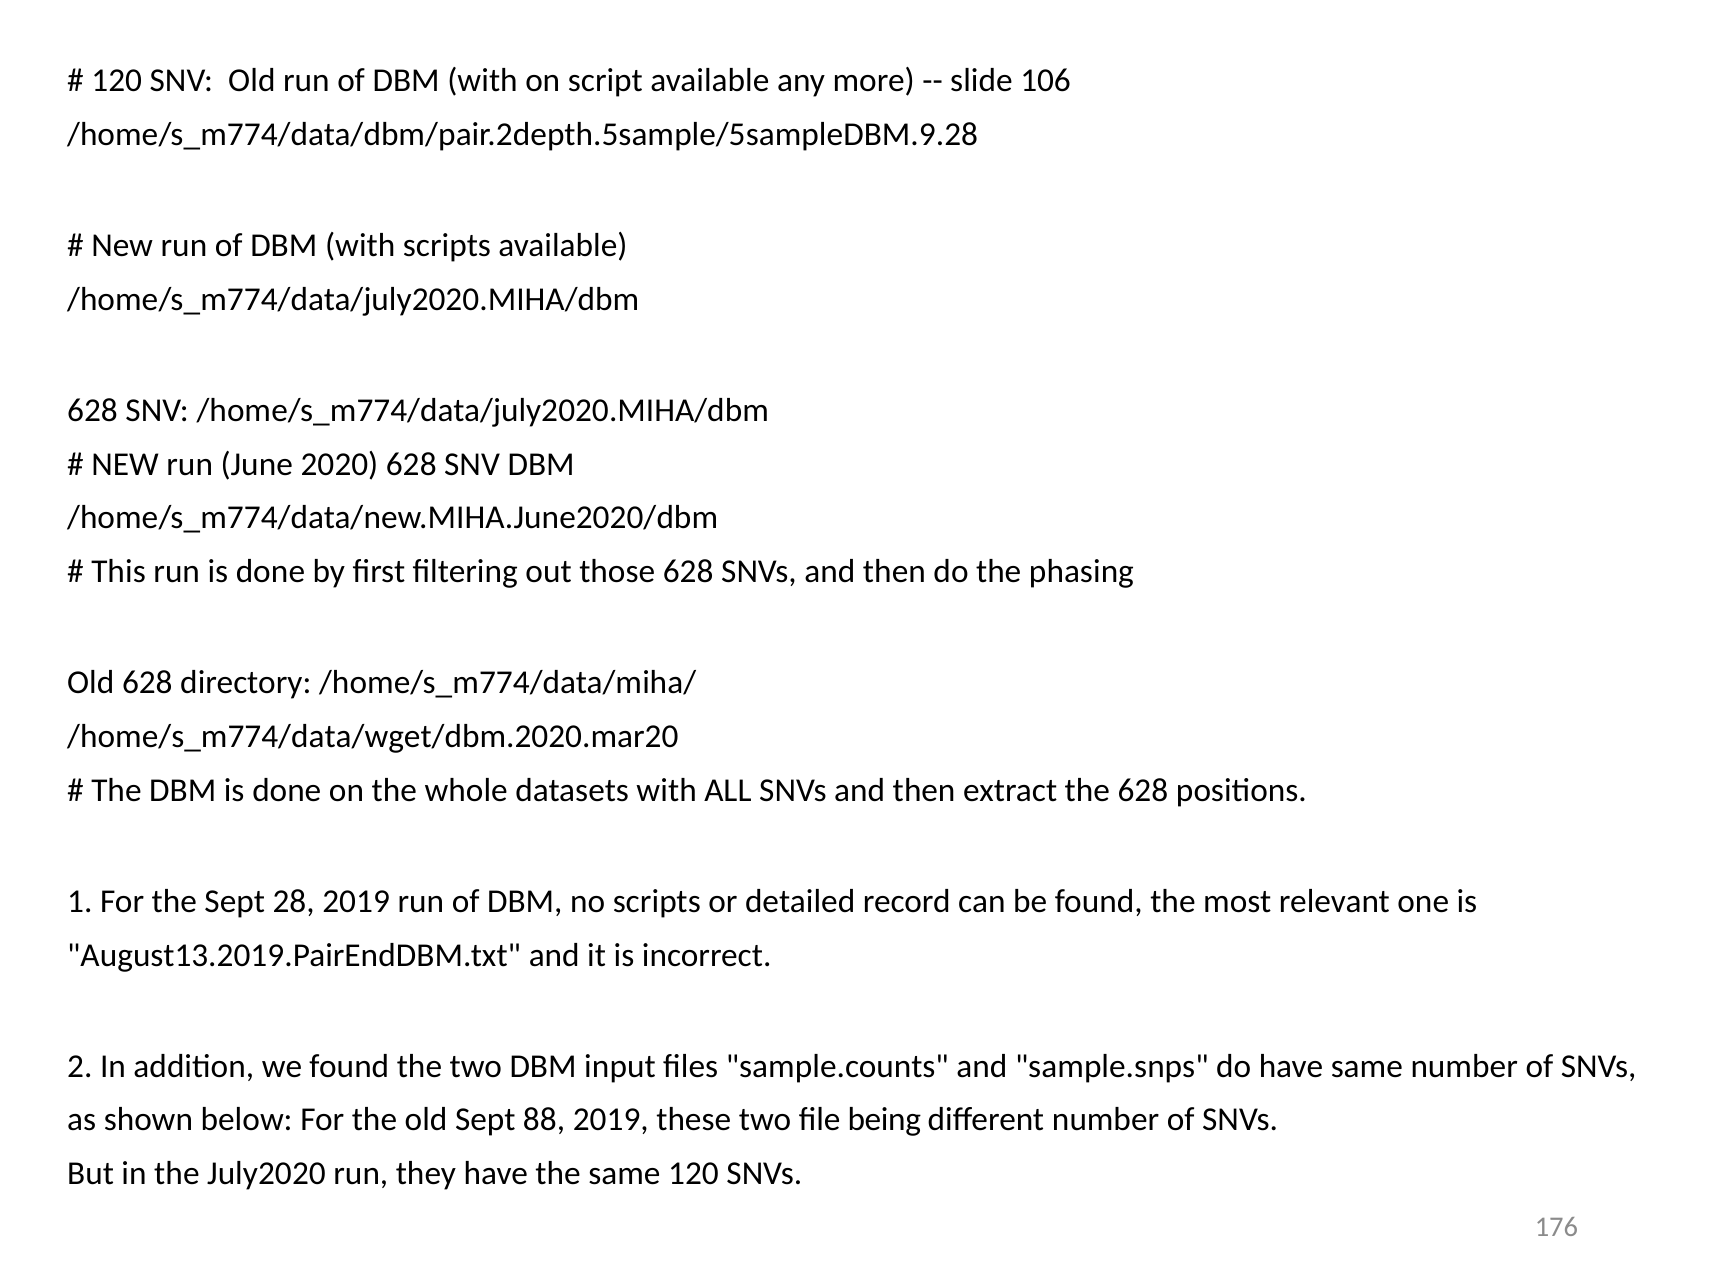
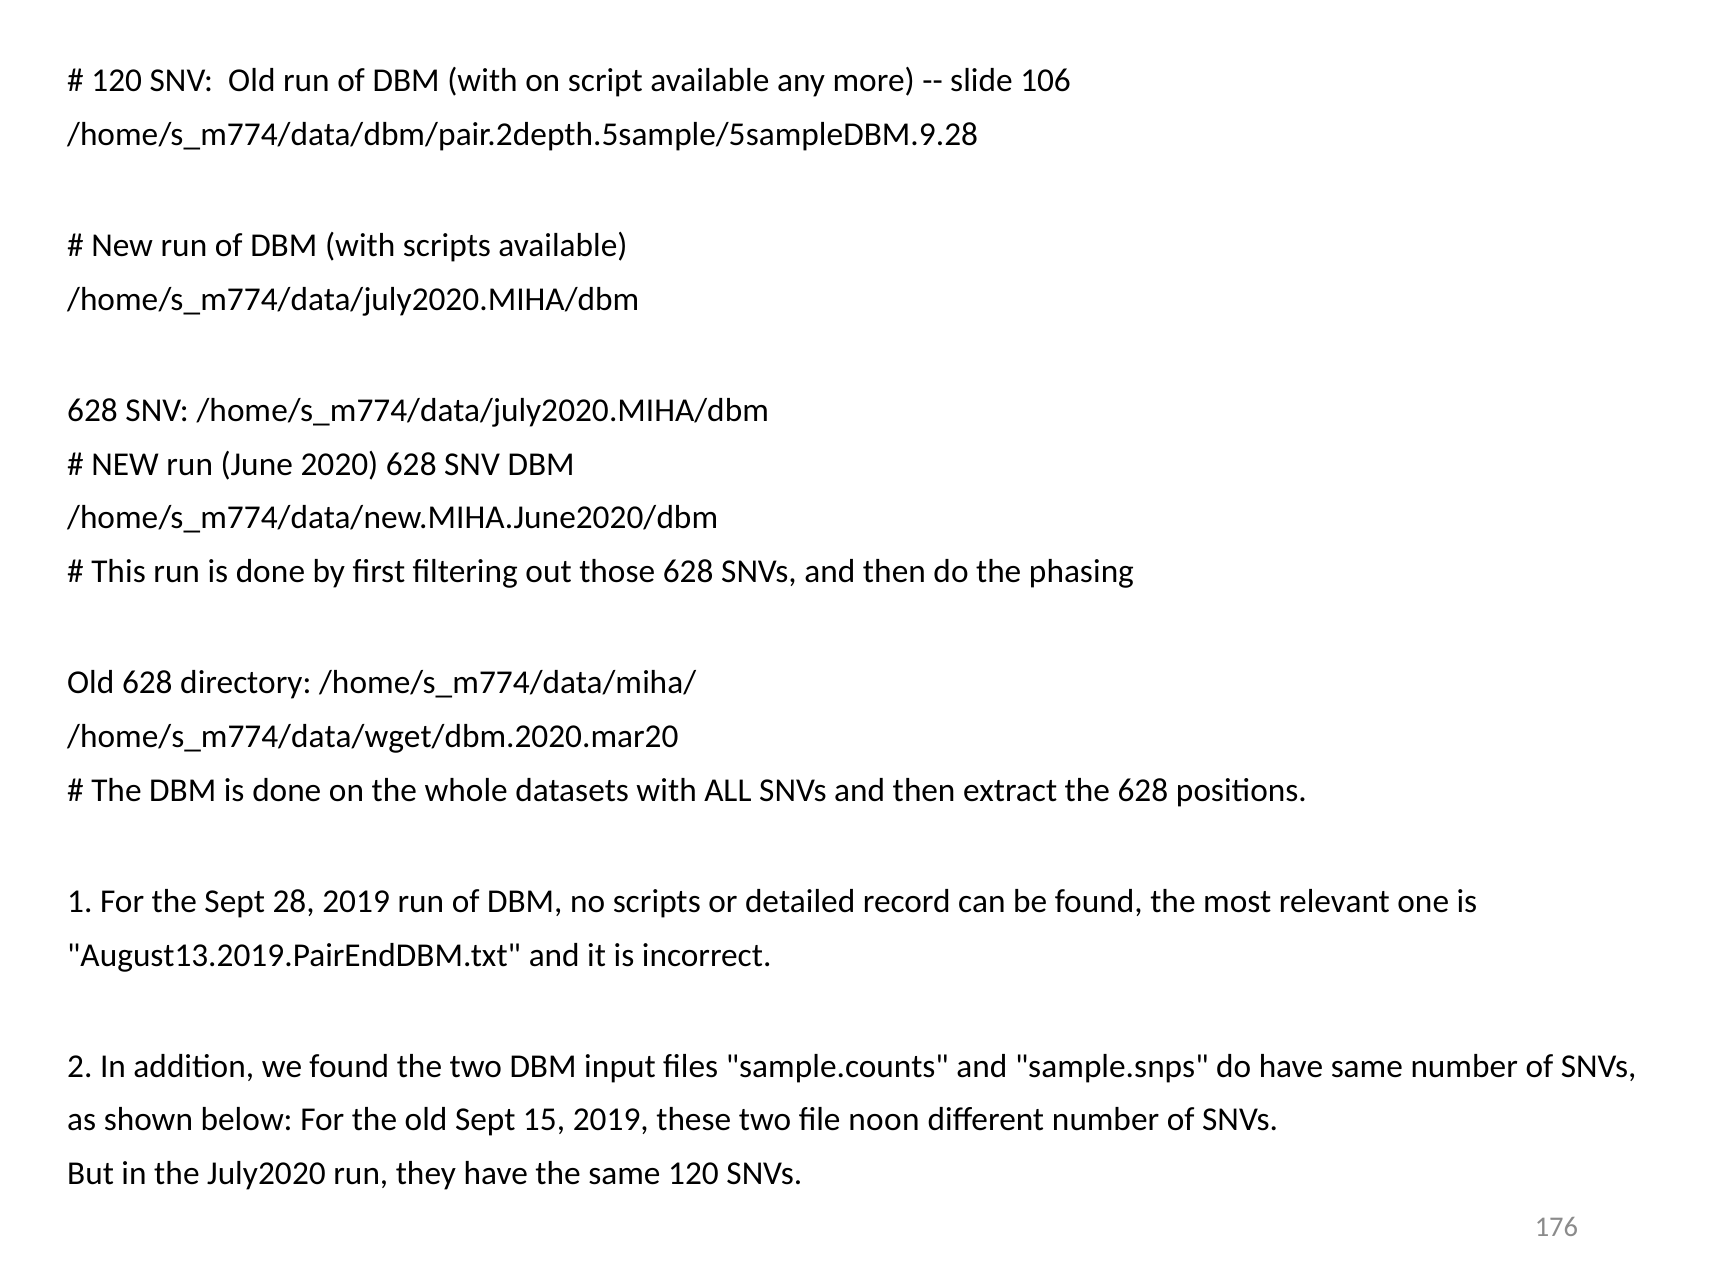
88: 88 -> 15 (544, 1120)
being: being -> noon (884, 1120)
